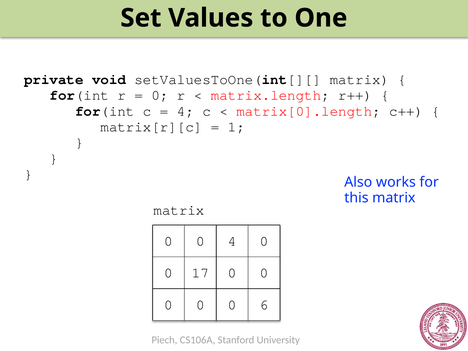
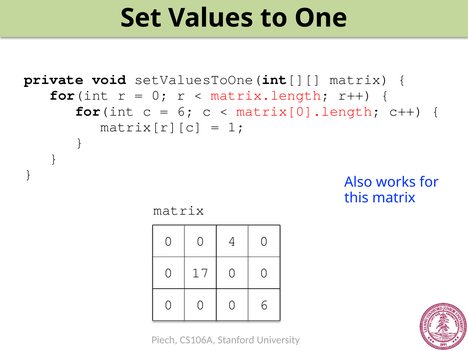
4: 4 -> 6 (185, 111)
